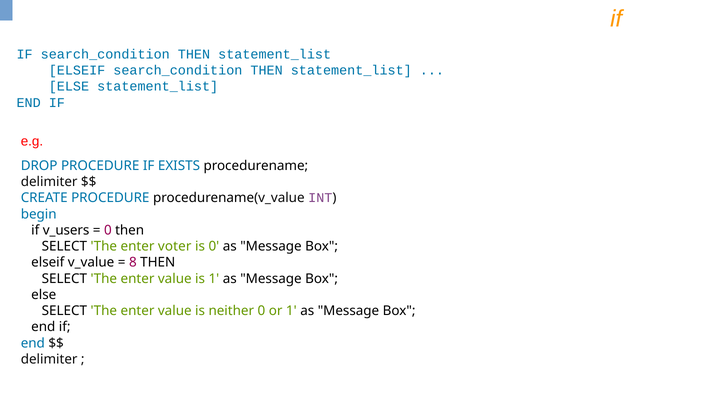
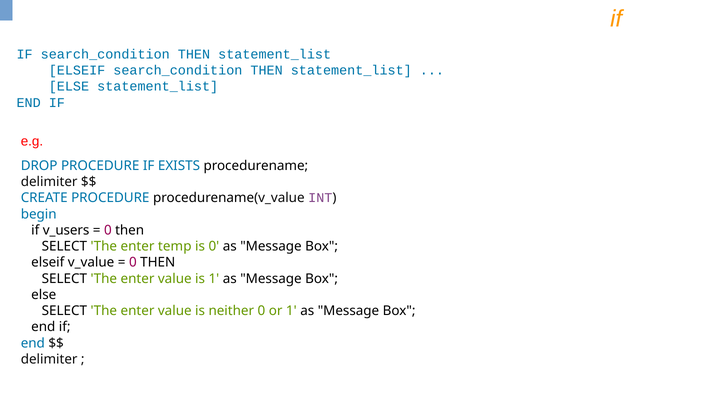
voter: voter -> temp (175, 247)
8: 8 -> 0 (133, 263)
